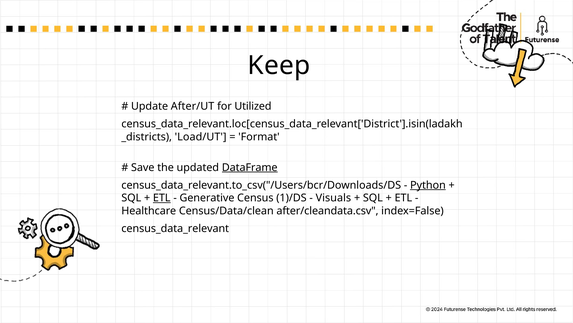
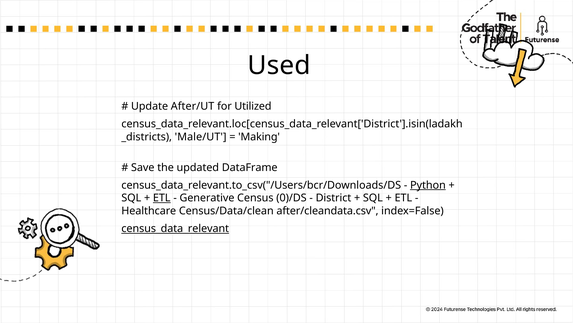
Keep: Keep -> Used (279, 65)
Load/UT: Load/UT -> Male/UT (201, 137)
Format: Format -> Making (259, 137)
DataFrame underline: present -> none (250, 167)
1)/DS: 1)/DS -> 0)/DS (291, 198)
Visuals: Visuals -> District (333, 198)
census_data_relevant underline: none -> present (175, 228)
